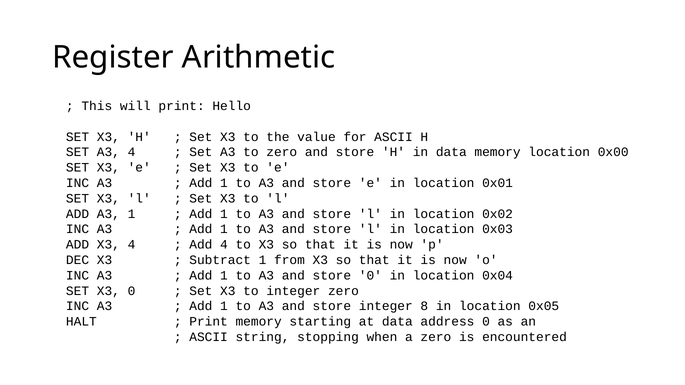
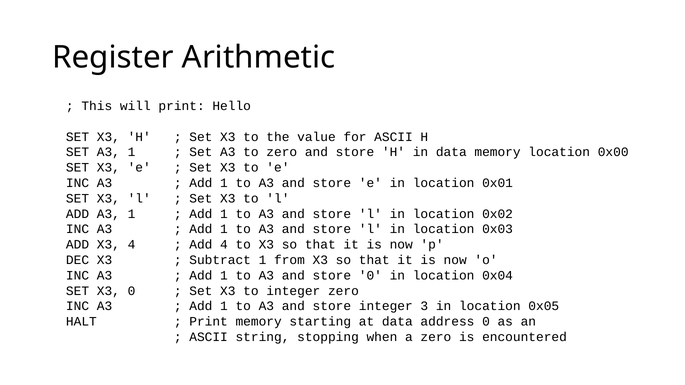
SET A3 4: 4 -> 1 (132, 152)
8: 8 -> 3 (424, 306)
